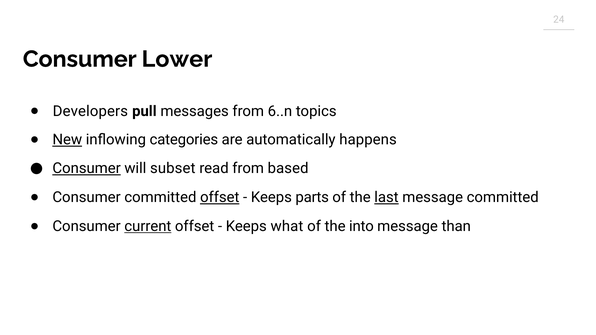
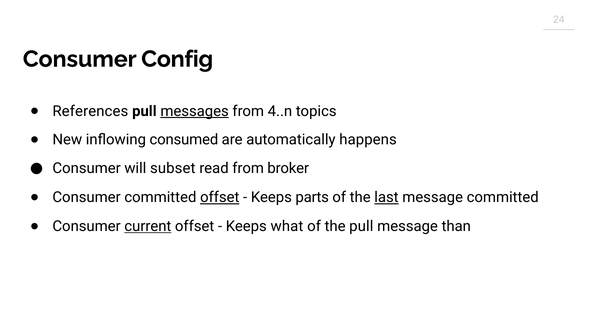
Lower: Lower -> Config (177, 59)
Developers: Developers -> References (90, 111)
messages underline: none -> present (195, 111)
6..n: 6..n -> 4..n (280, 111)
New underline: present -> none (67, 140)
categories: categories -> consumed (184, 140)
Consumer underline: present -> none (87, 169)
based: based -> broker (288, 169)
the into: into -> pull (361, 226)
